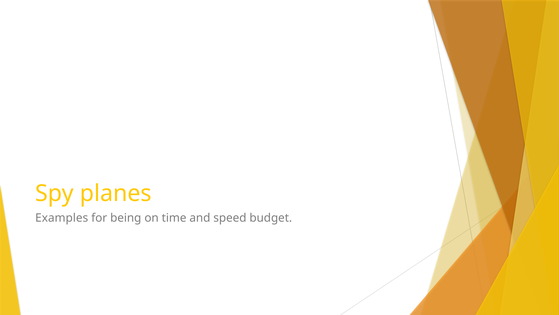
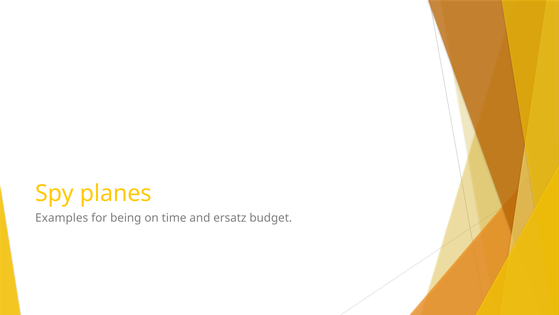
speed: speed -> ersatz (230, 217)
